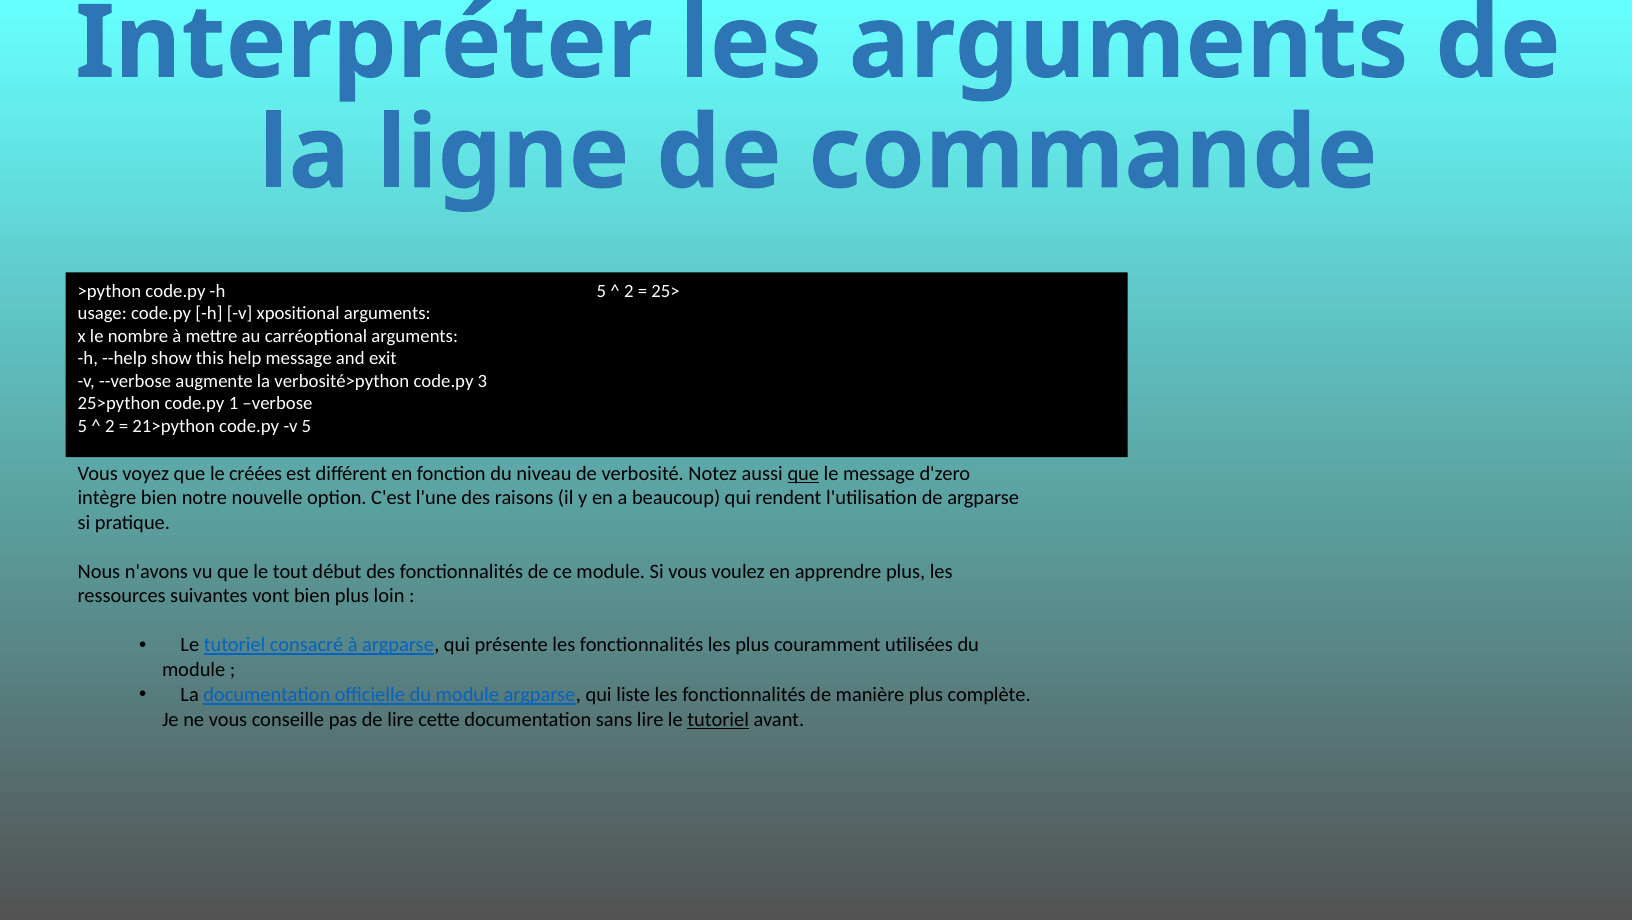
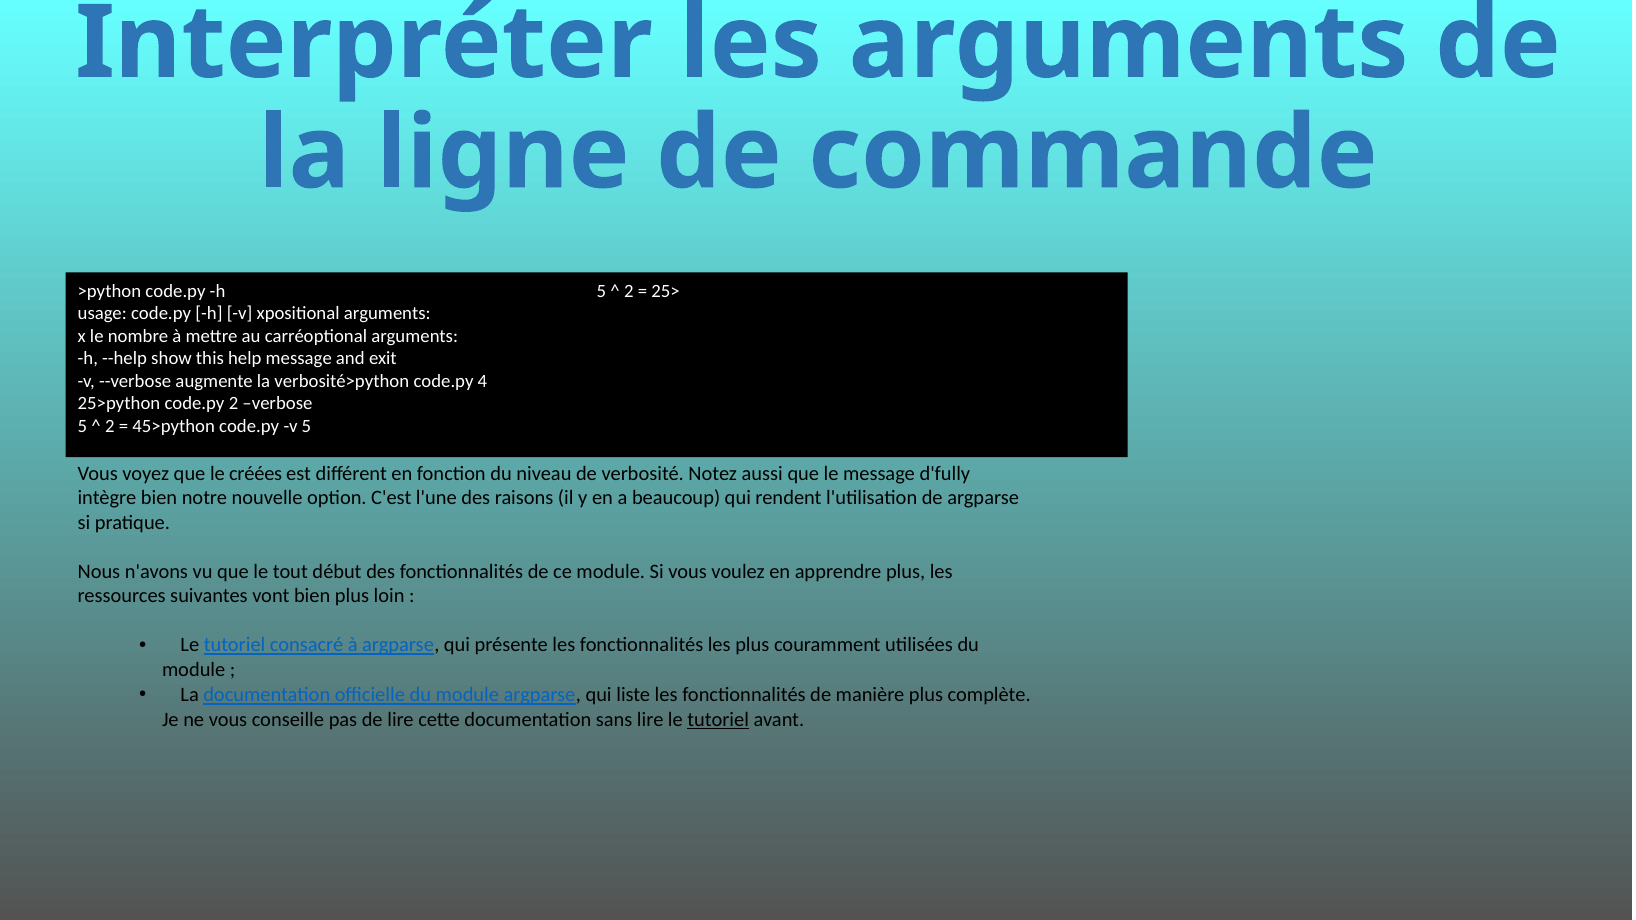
3: 3 -> 4 (482, 381)
code.py 1: 1 -> 2 (234, 404)
21>python: 21>python -> 45>python (174, 426)
que underline: present -> none (803, 474)
d'zero: d'zero -> d'fully (945, 474)
